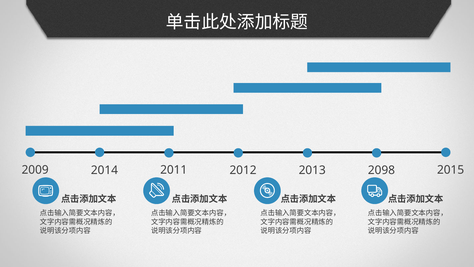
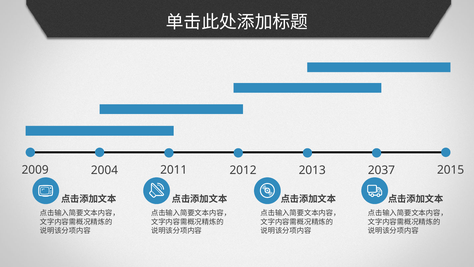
2014: 2014 -> 2004 (104, 170)
2098: 2098 -> 2037 (381, 170)
